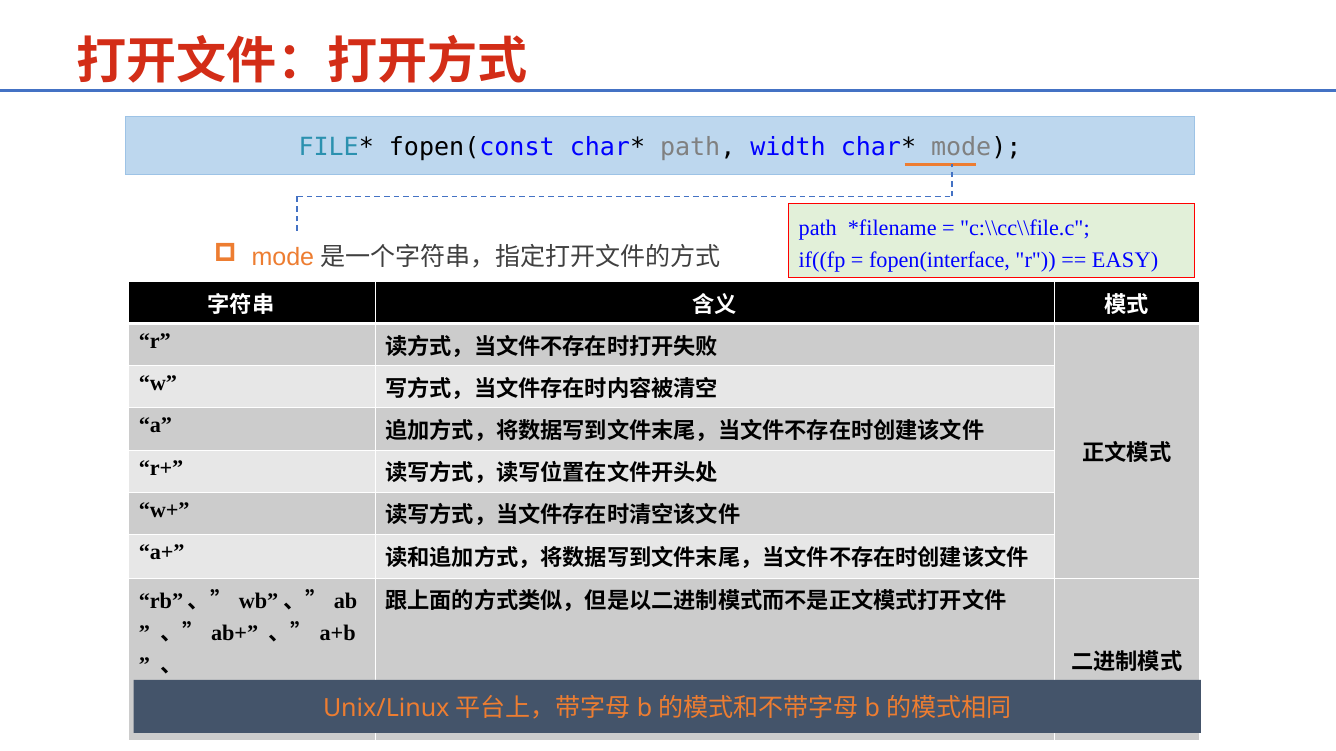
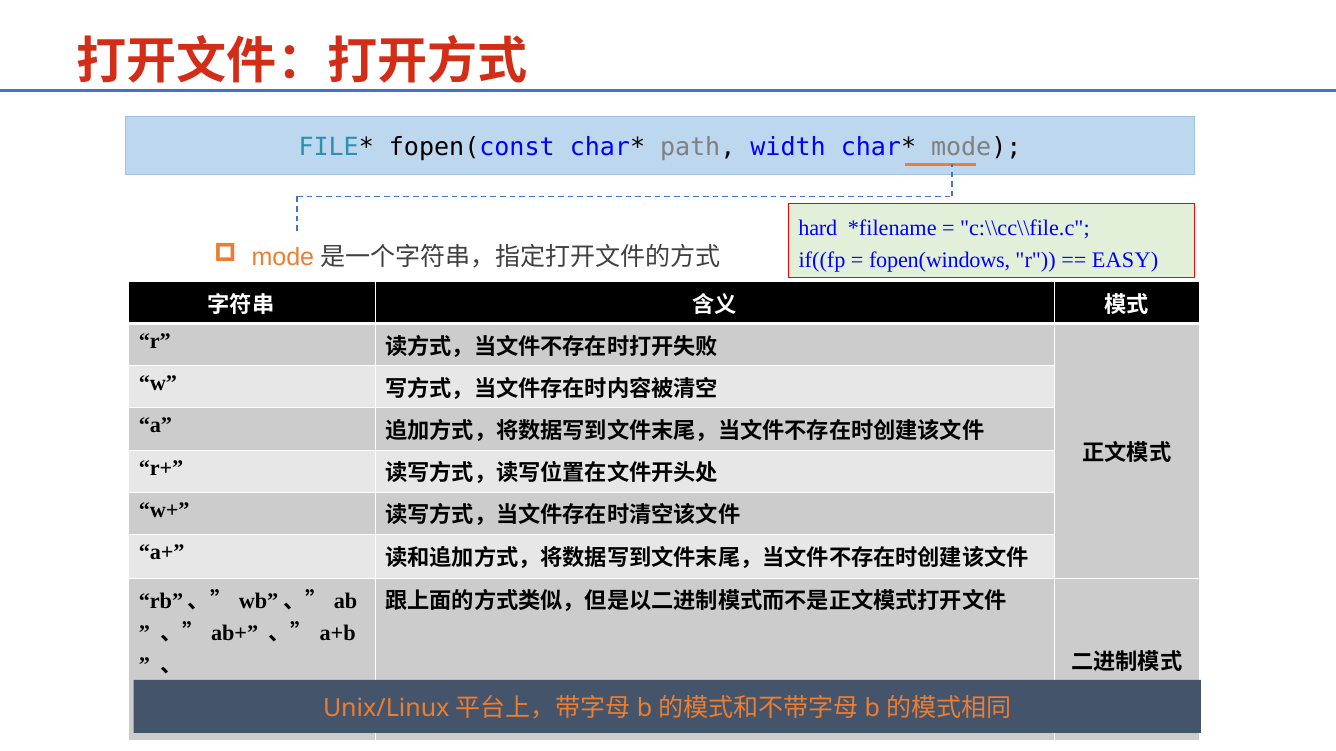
path: path -> hard (818, 229)
fopen(interface: fopen(interface -> fopen(windows (940, 261)
